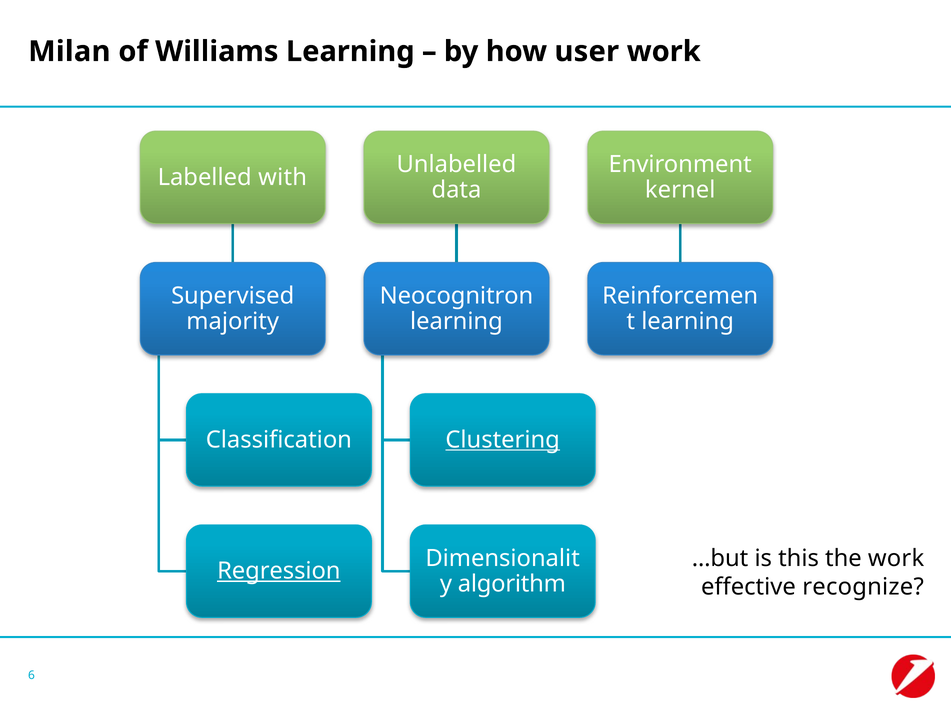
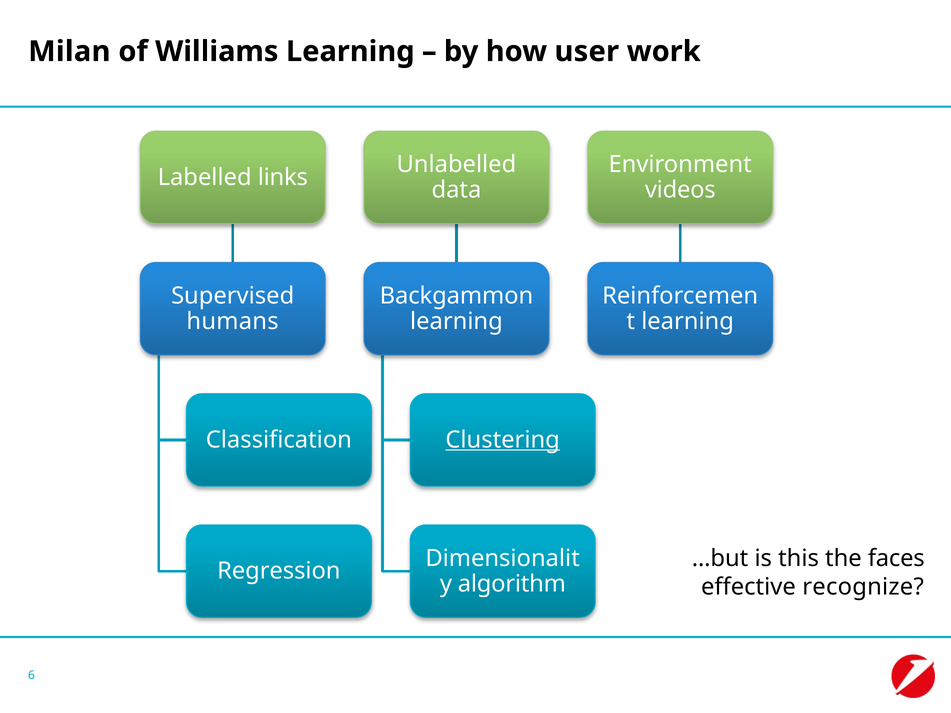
with: with -> links (283, 177)
kernel: kernel -> videos (680, 190)
Neocognitron: Neocognitron -> Backgammon (456, 296)
majority: majority -> humans (233, 321)
the work: work -> faces (896, 558)
Regression underline: present -> none (279, 571)
